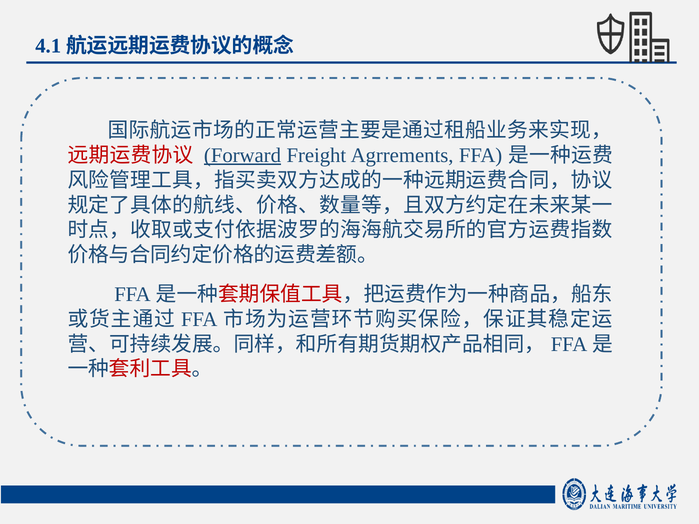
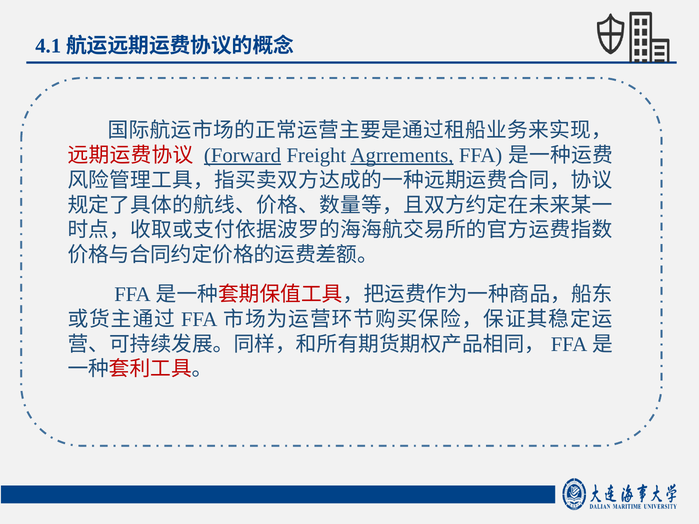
Agrrements underline: none -> present (402, 156)
